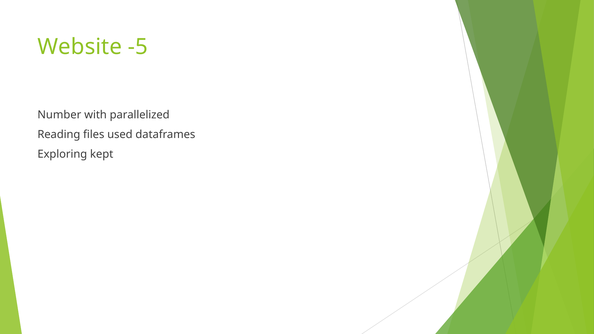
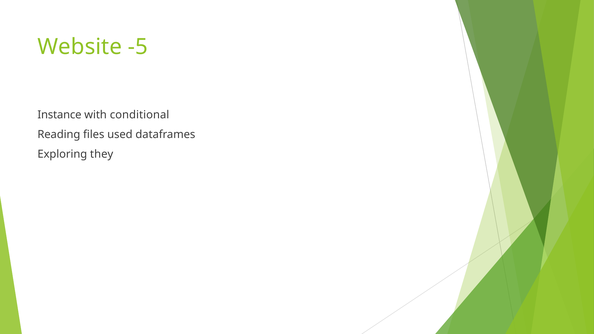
Number: Number -> Instance (59, 115)
parallelized: parallelized -> conditional (140, 115)
kept: kept -> they (102, 154)
